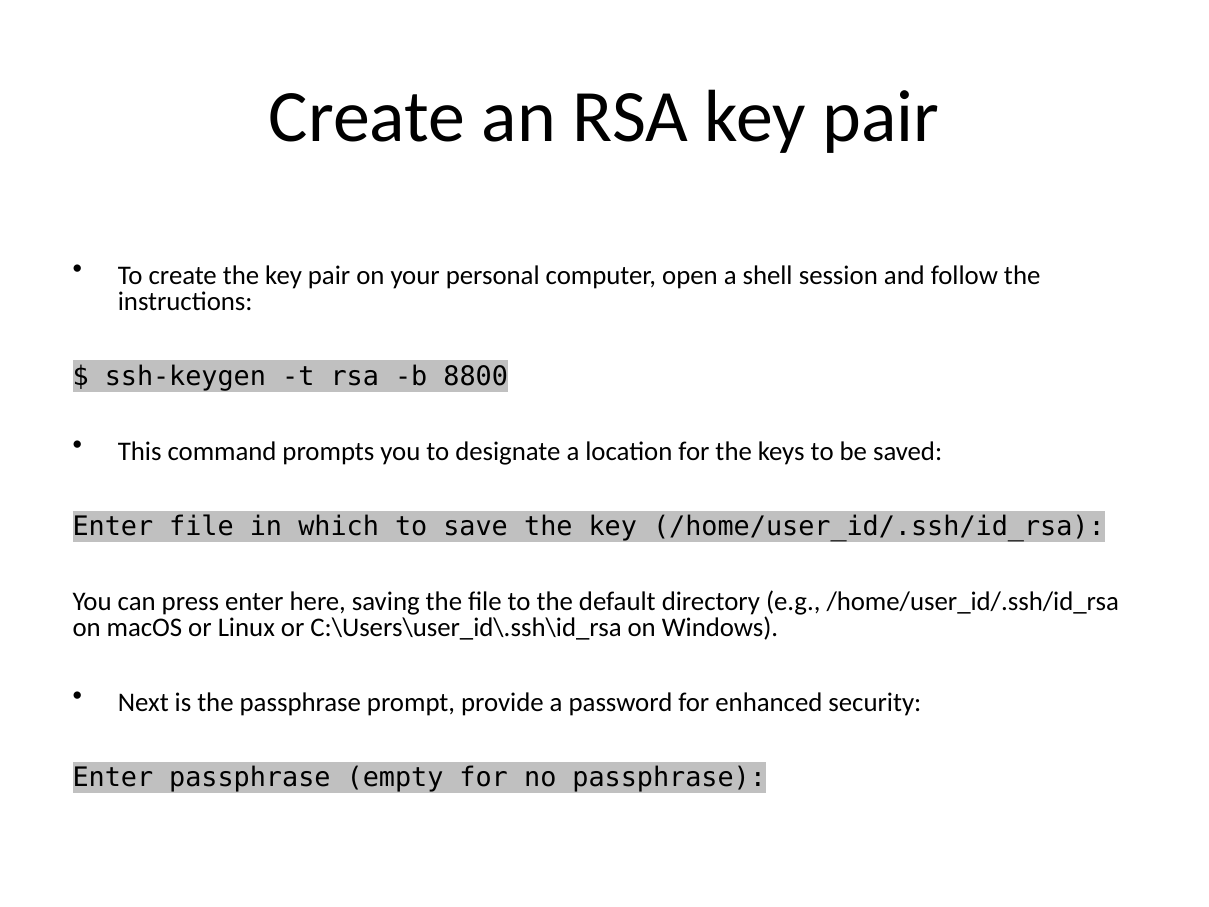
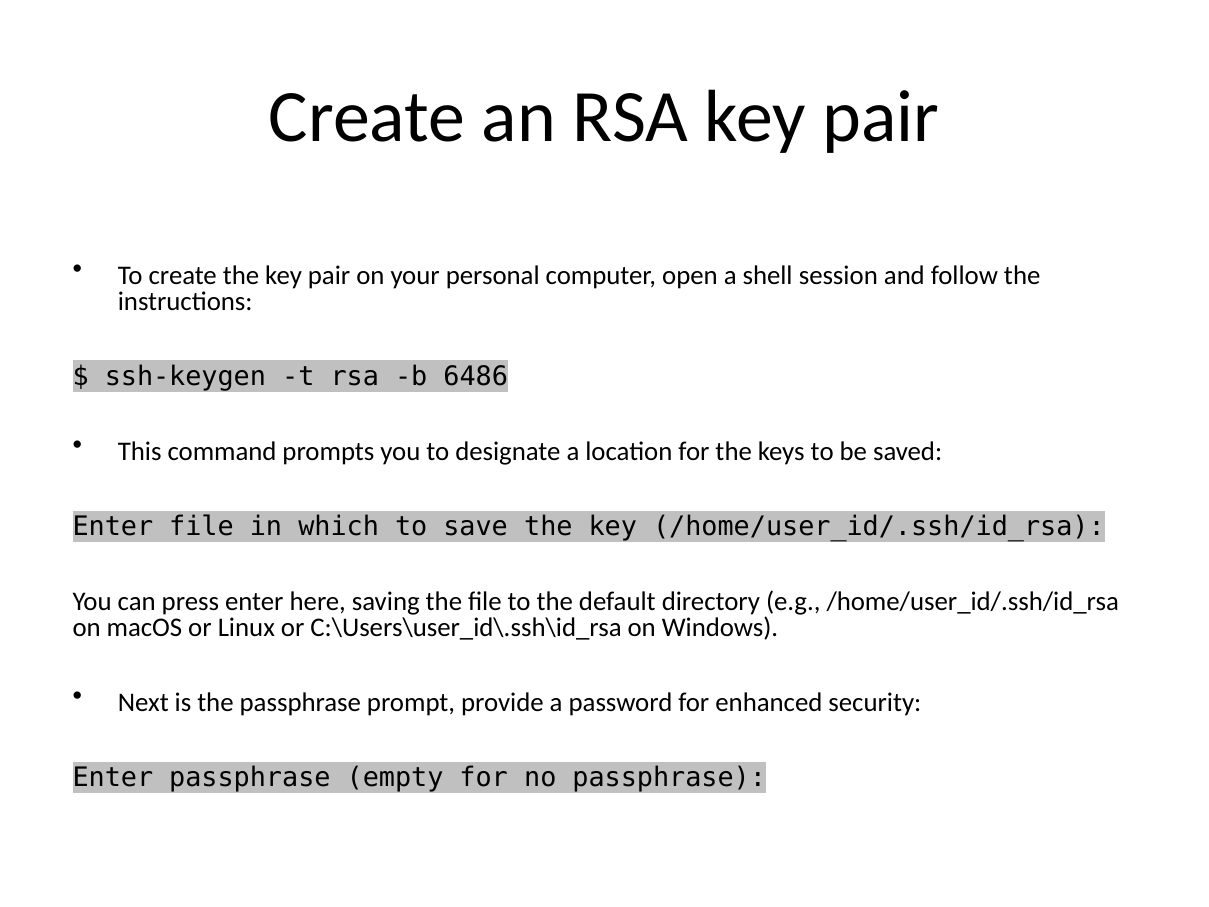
8800: 8800 -> 6486 (476, 376)
